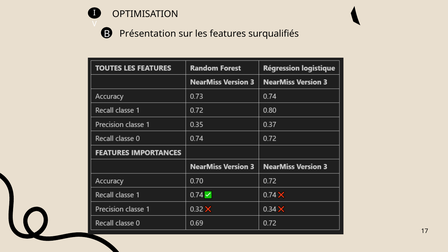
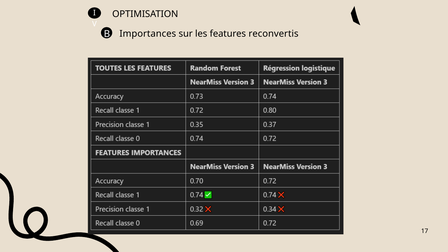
Présentation: Présentation -> Importances (148, 34)
surqualifiés: surqualifiés -> reconvertis (274, 34)
